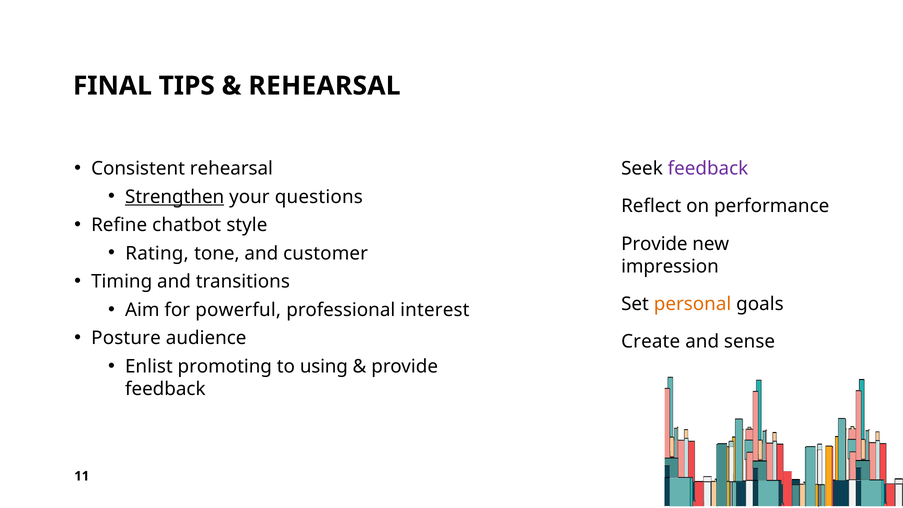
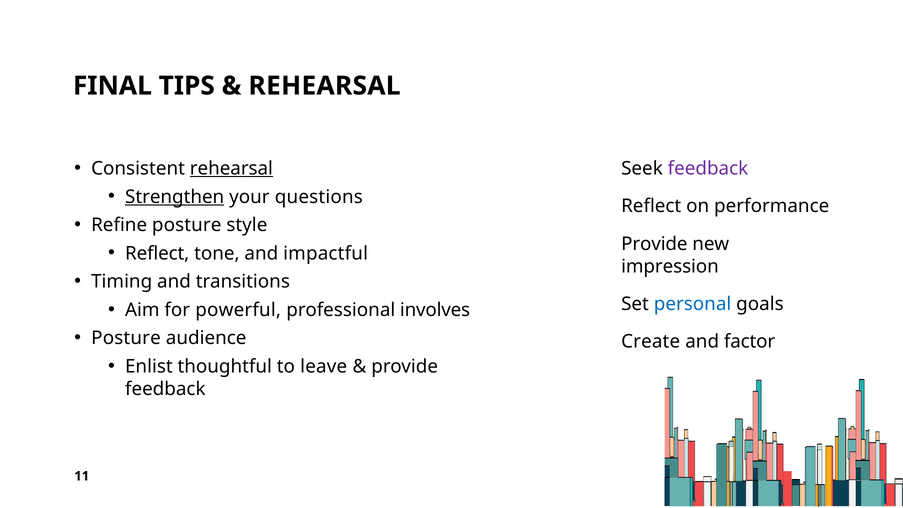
rehearsal underline: none -> present (231, 169)
Refine chatbot: chatbot -> posture (187, 225)
Rating: Rating -> Reflect (157, 253)
customer: customer -> impactful (326, 253)
personal colour: orange -> blue (693, 304)
interest: interest -> involves (435, 310)
sense: sense -> factor (750, 342)
promoting: promoting -> thoughtful (225, 366)
using: using -> leave (324, 366)
